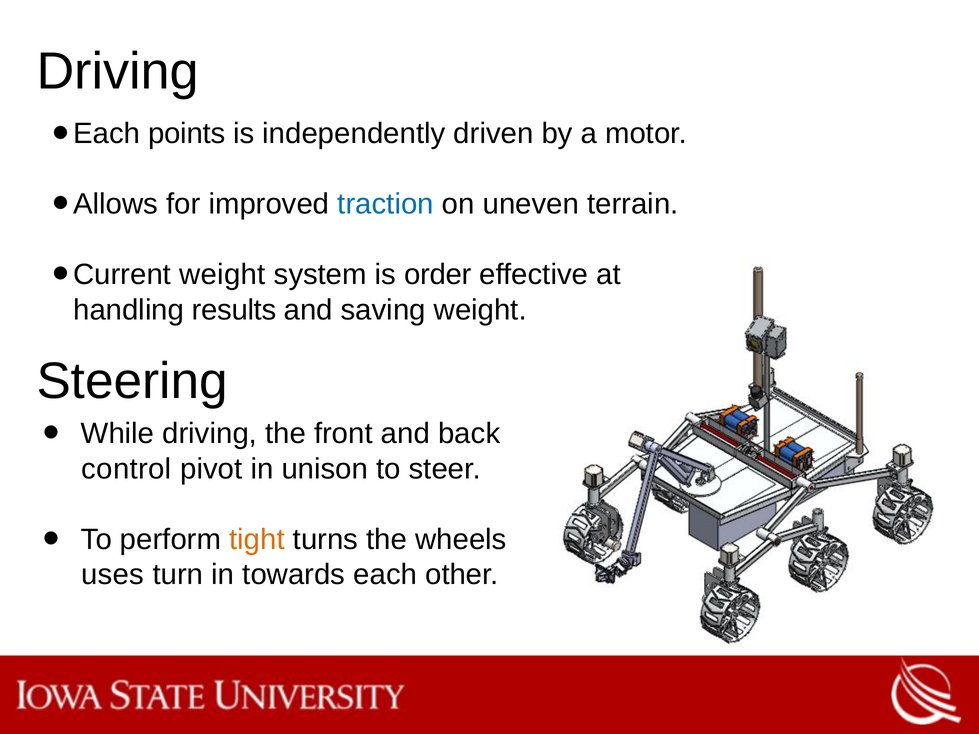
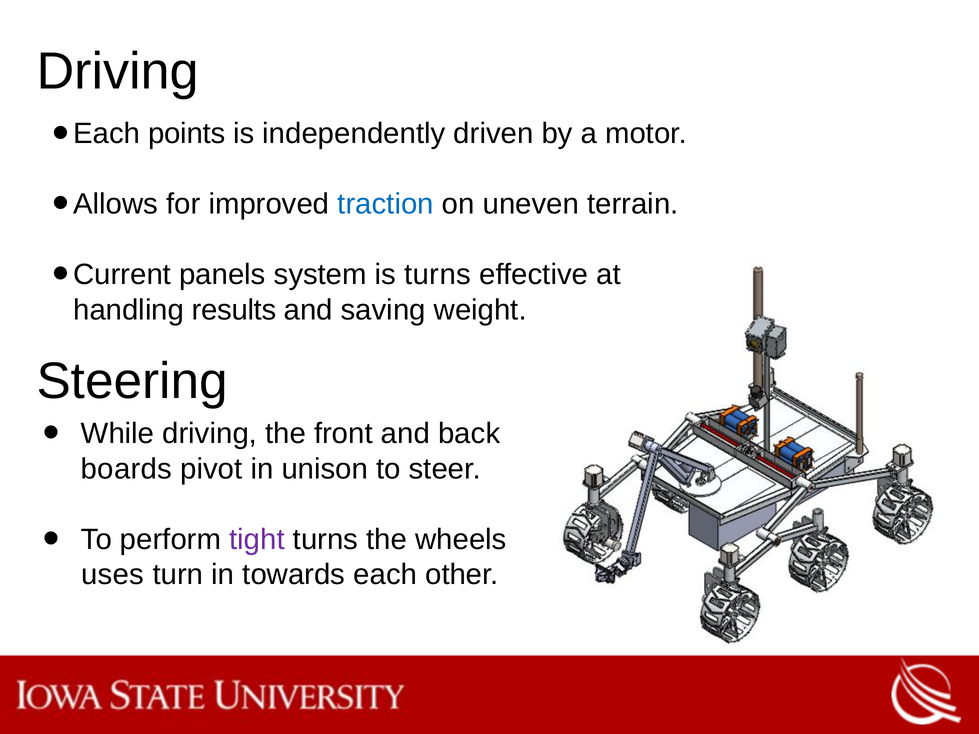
Current weight: weight -> panels (222, 275)
is order: order -> turns (438, 275)
control: control -> boards (126, 469)
tight colour: orange -> purple (257, 540)
